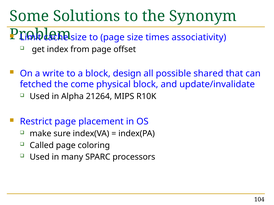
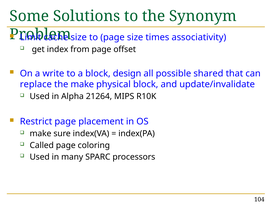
fetched: fetched -> replace (36, 85)
the come: come -> make (82, 85)
